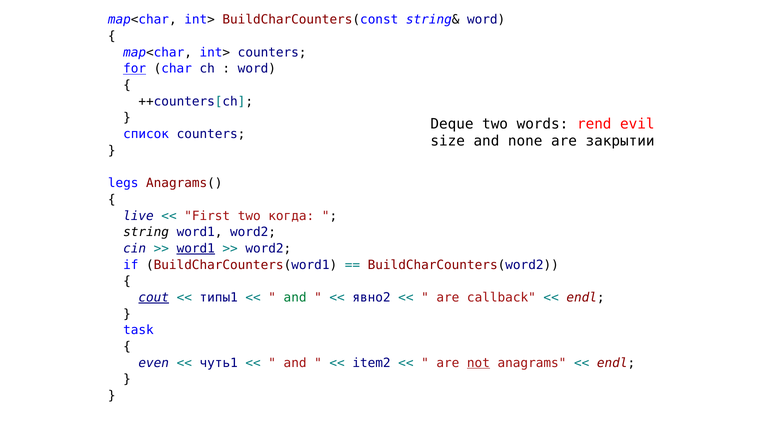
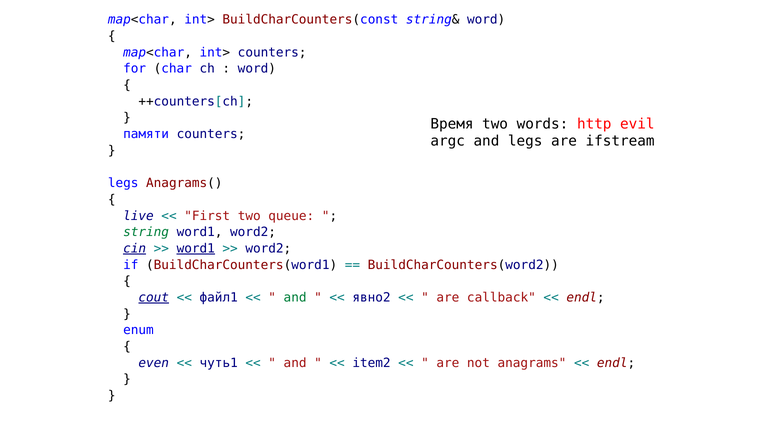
for underline: present -> none (135, 69)
Deque: Deque -> Время (452, 124)
rend: rend -> http (594, 124)
список: список -> памяти (146, 134)
size: size -> argc (448, 141)
and none: none -> legs (525, 141)
закрытии: закрытии -> ifstream (620, 141)
когда: когда -> queue (291, 216)
string colour: black -> green (146, 232)
cin underline: none -> present (135, 248)
типы1: типы1 -> файл1 (219, 297)
task: task -> enum (138, 330)
not underline: present -> none (478, 363)
